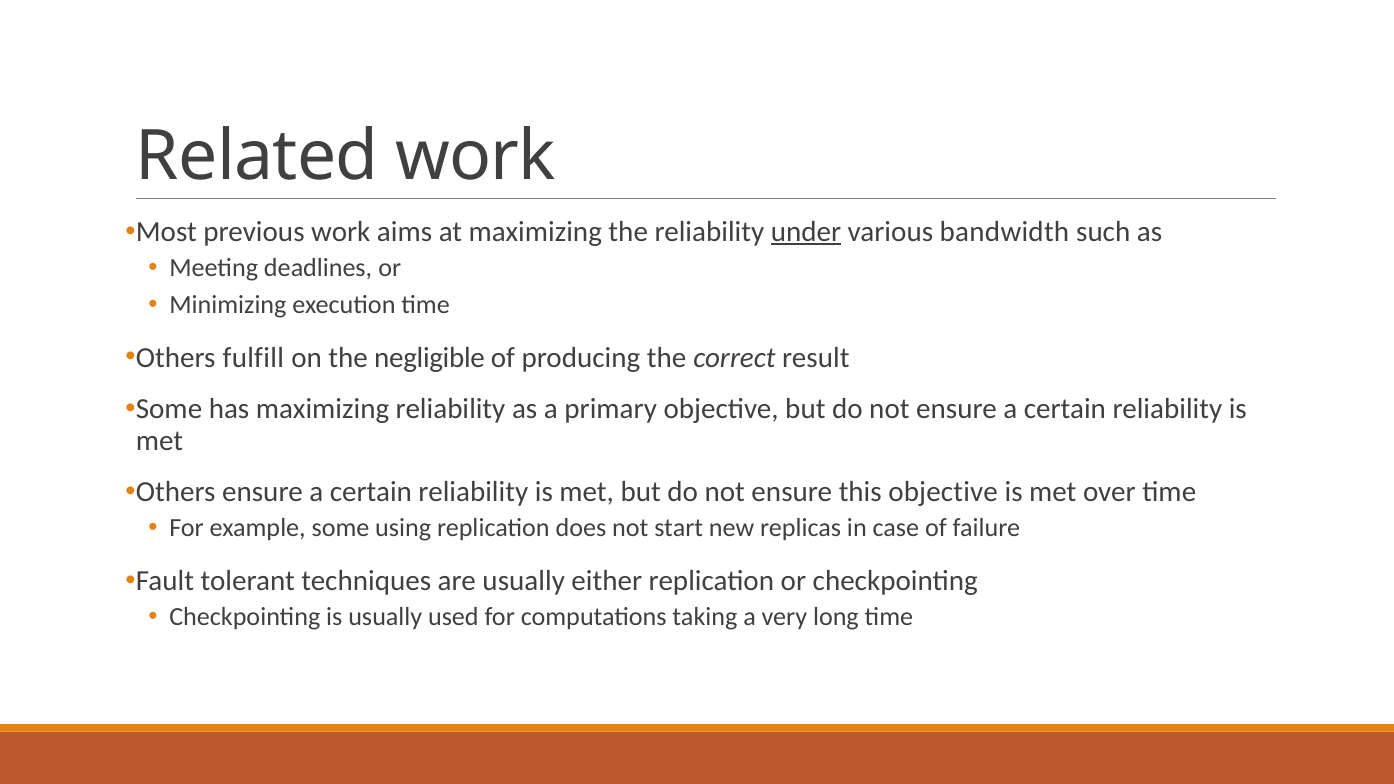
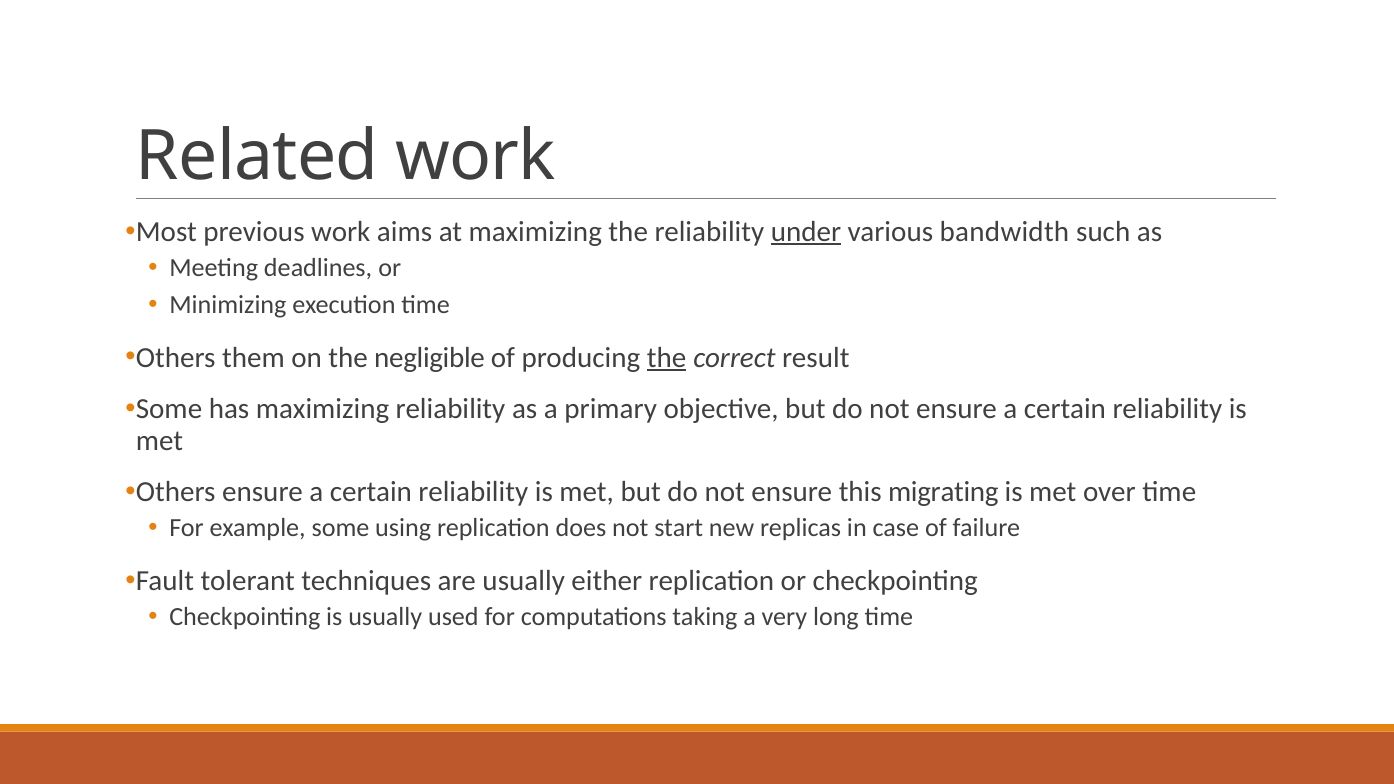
fulfill: fulfill -> them (253, 357)
the underline: none -> present (667, 357)
this objective: objective -> migrating (943, 492)
